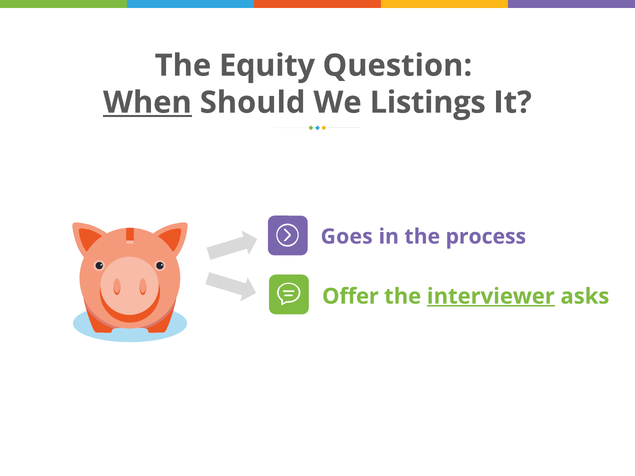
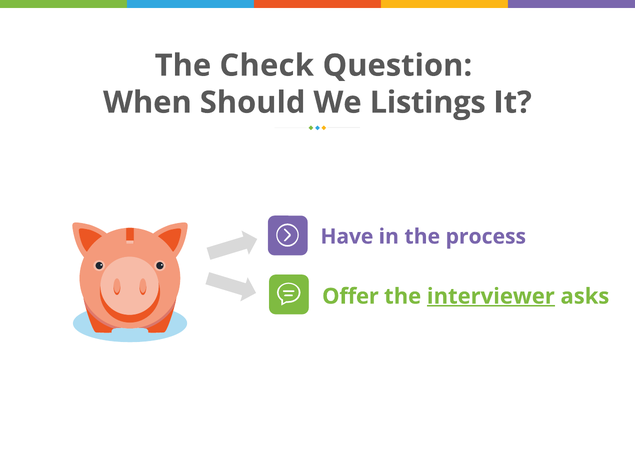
Equity: Equity -> Check (267, 66)
When underline: present -> none (147, 103)
Goes: Goes -> Have (347, 237)
